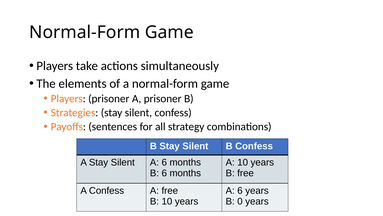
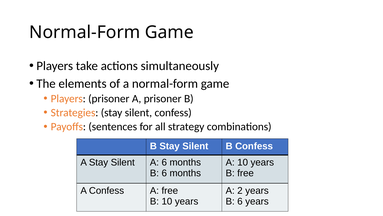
6: 6 -> 2 (240, 190)
0: 0 -> 6 (240, 201)
